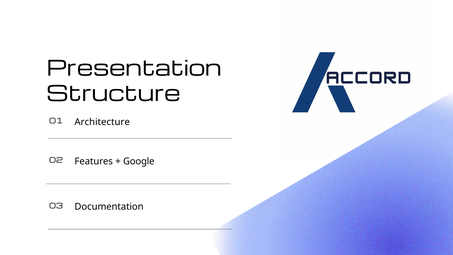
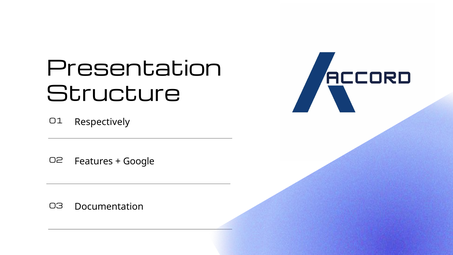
Architecture: Architecture -> Respectively (102, 122)
